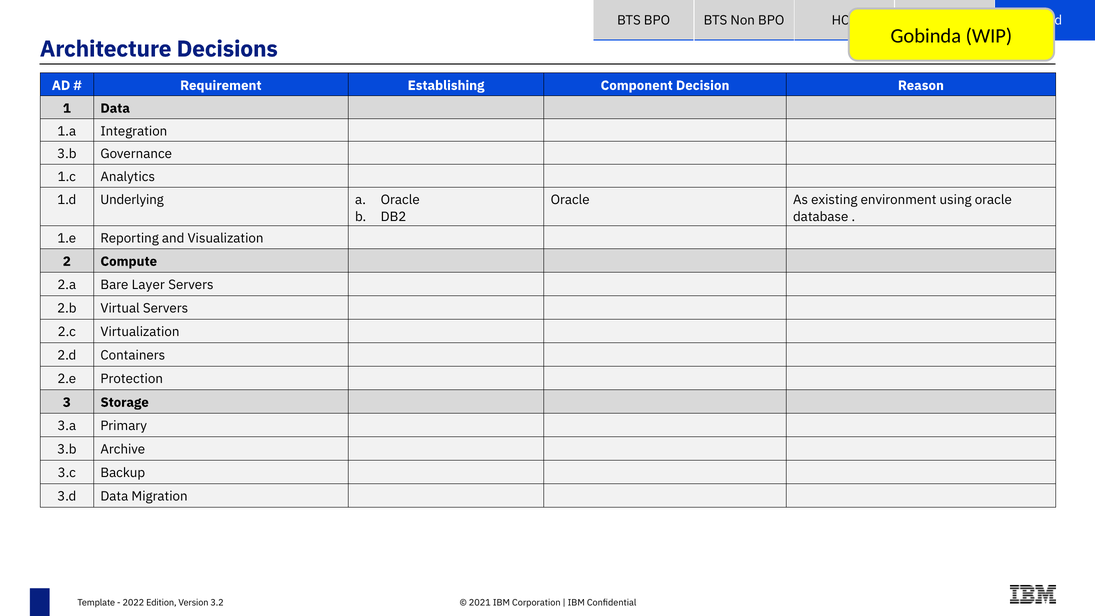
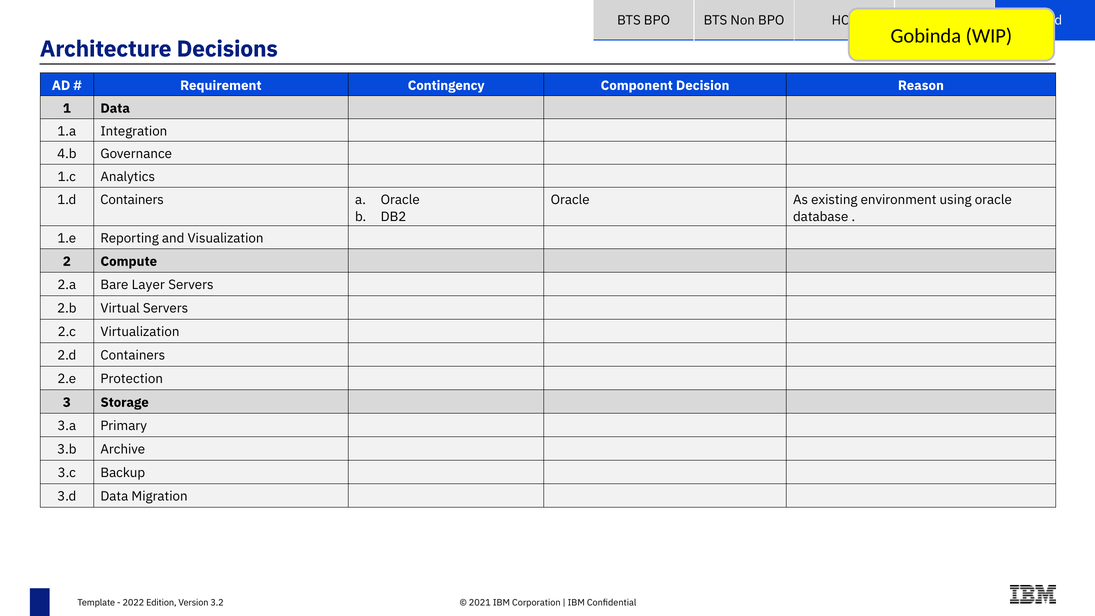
Establishing: Establishing -> Contingency (446, 85)
3.b: 3.b -> 4.b (67, 154)
1.d Underlying: Underlying -> Containers (132, 200)
